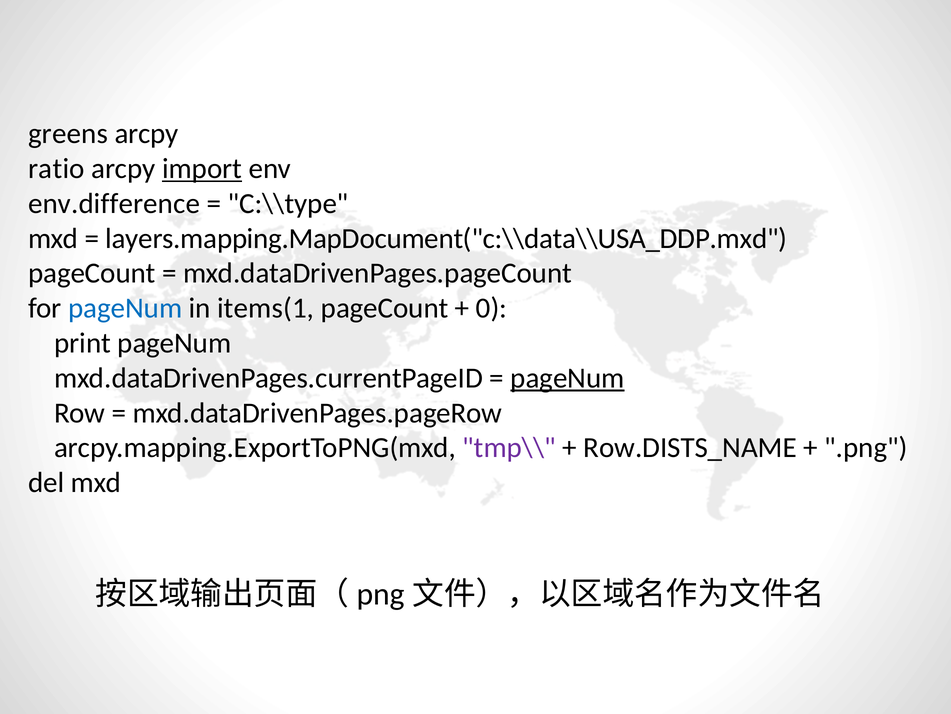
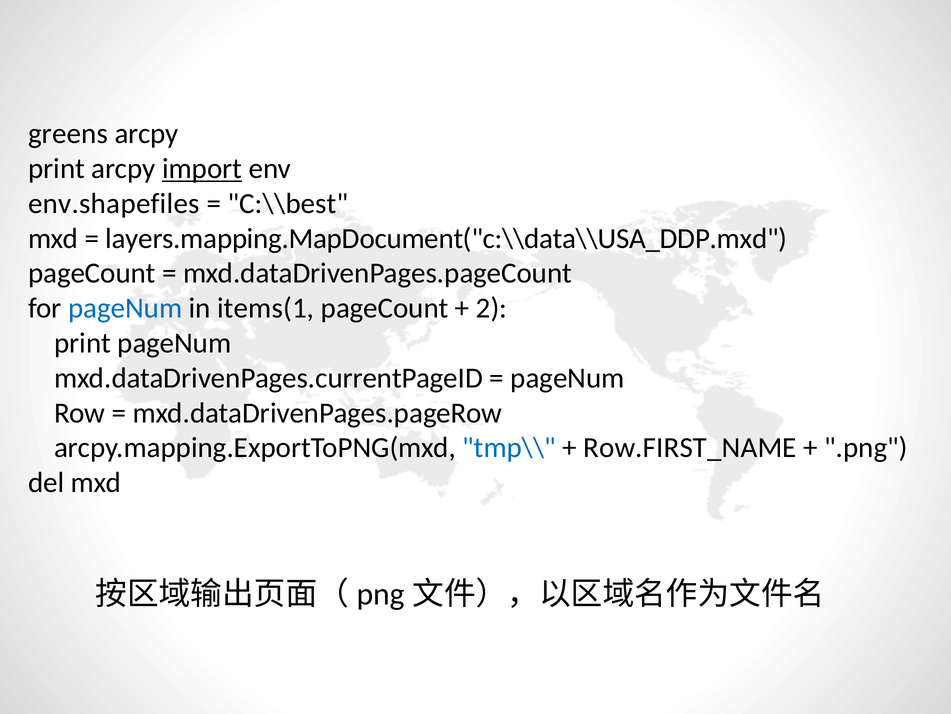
ratio: ratio -> print (57, 168)
env.difference: env.difference -> env.shapefiles (114, 203)
C:\\type: C:\\type -> C:\\best (288, 203)
0: 0 -> 2 (492, 308)
pageNum underline: present -> none (567, 378)
tmp\\ colour: purple -> blue (509, 447)
Row.DISTS_NAME: Row.DISTS_NAME -> Row.FIRST_NAME (690, 447)
